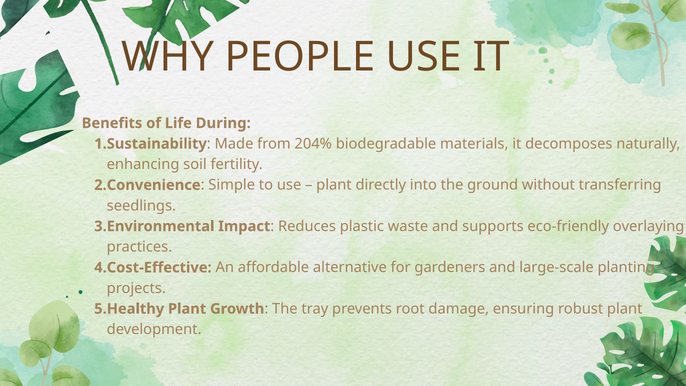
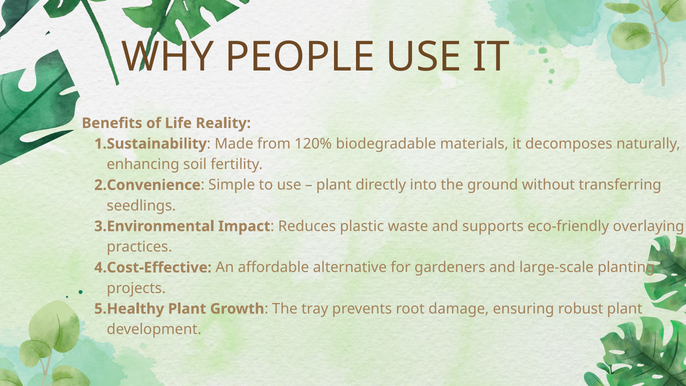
During: During -> Reality (223, 123)
204%: 204% -> 120% (313, 144)
